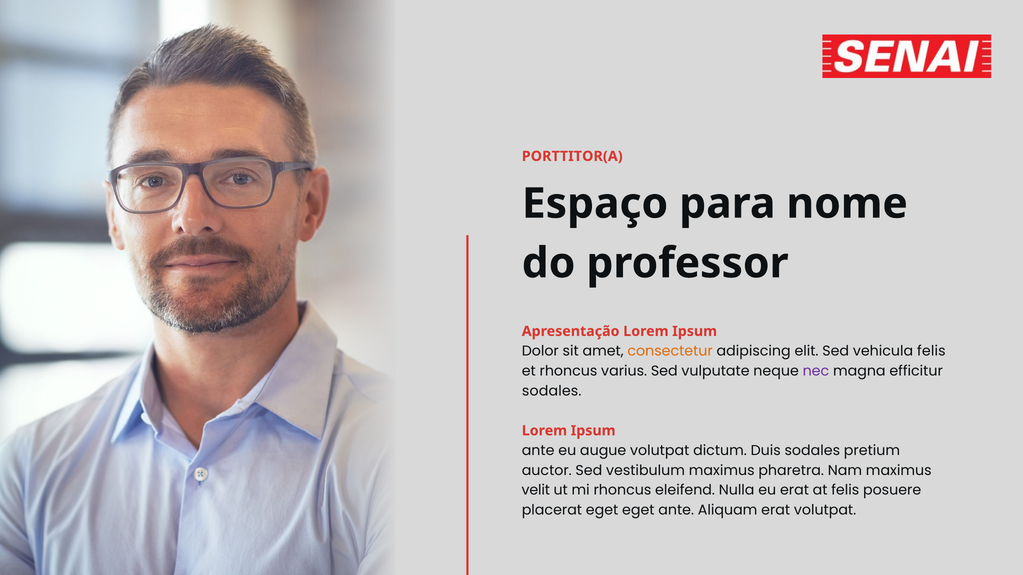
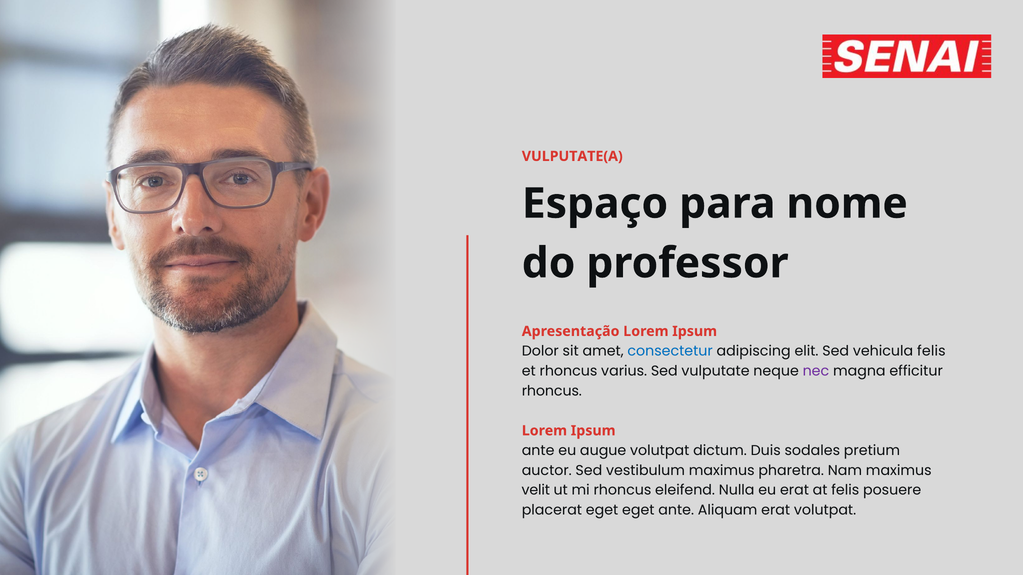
PORTTITOR(A: PORTTITOR(A -> VULPUTATE(A (572, 156)
consectetur colour: orange -> blue (670, 351)
sodales: sodales -> rhoncus (552, 391)
